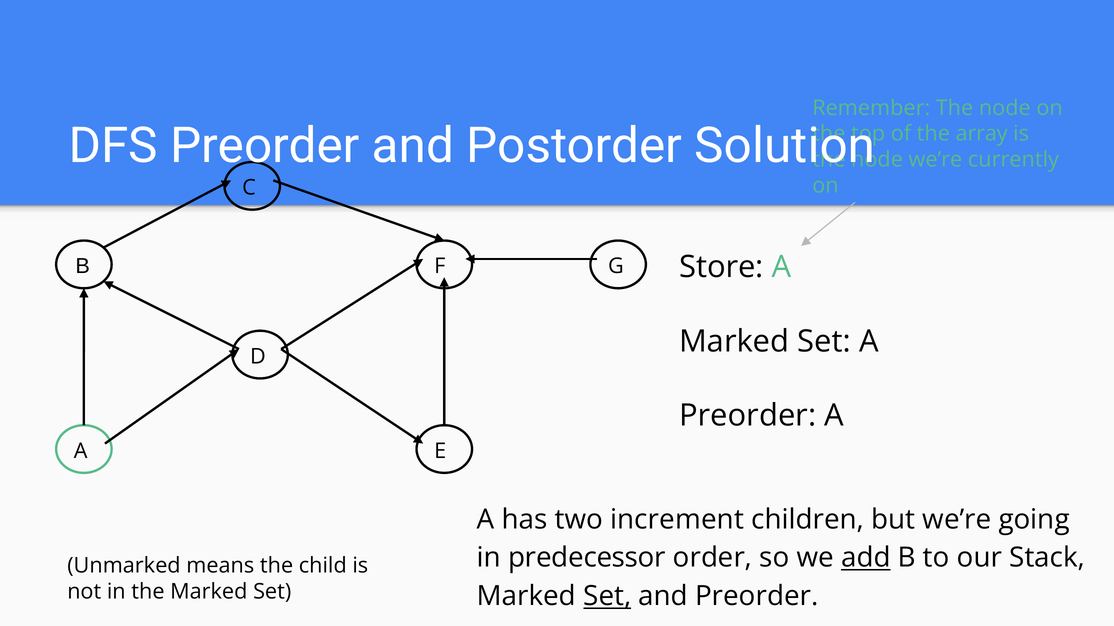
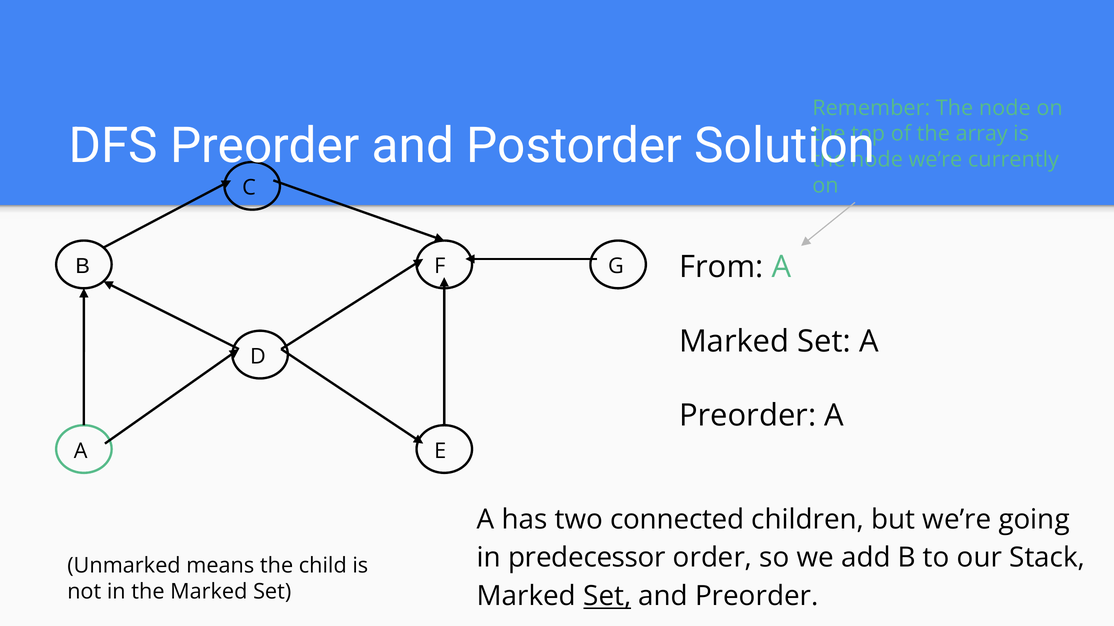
Store: Store -> From (721, 267)
increment: increment -> connected (677, 520)
add underline: present -> none (866, 558)
